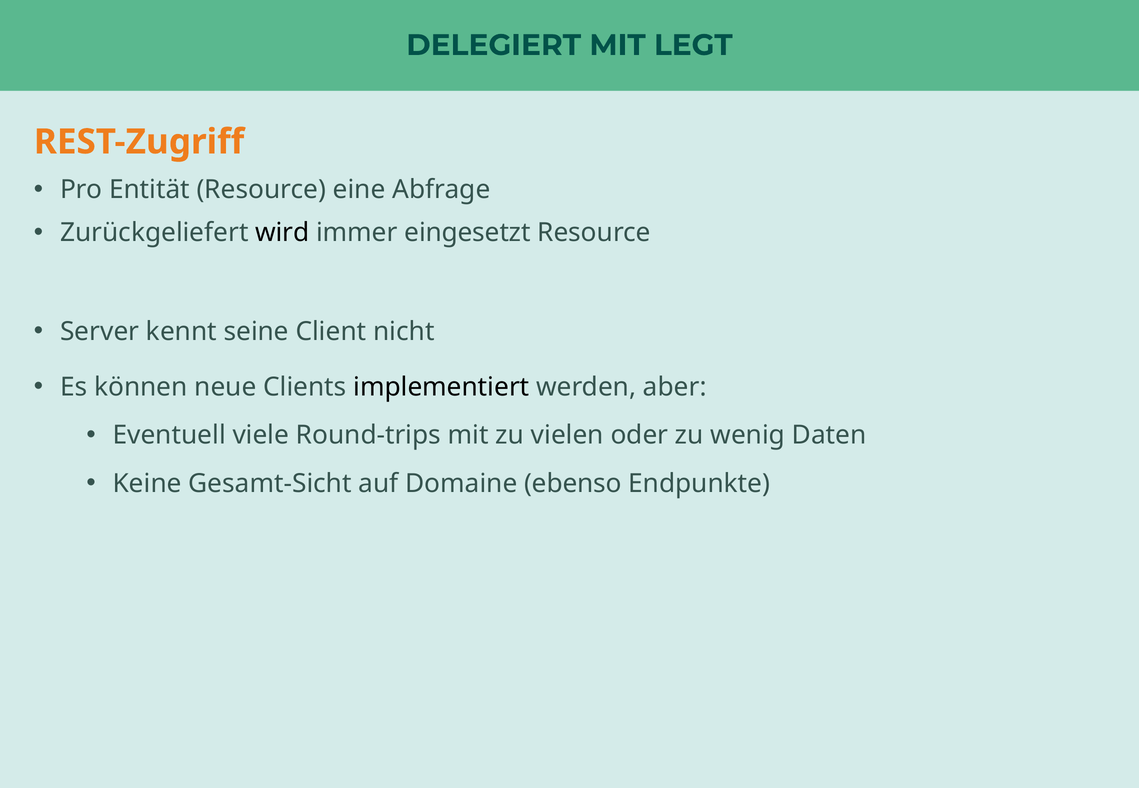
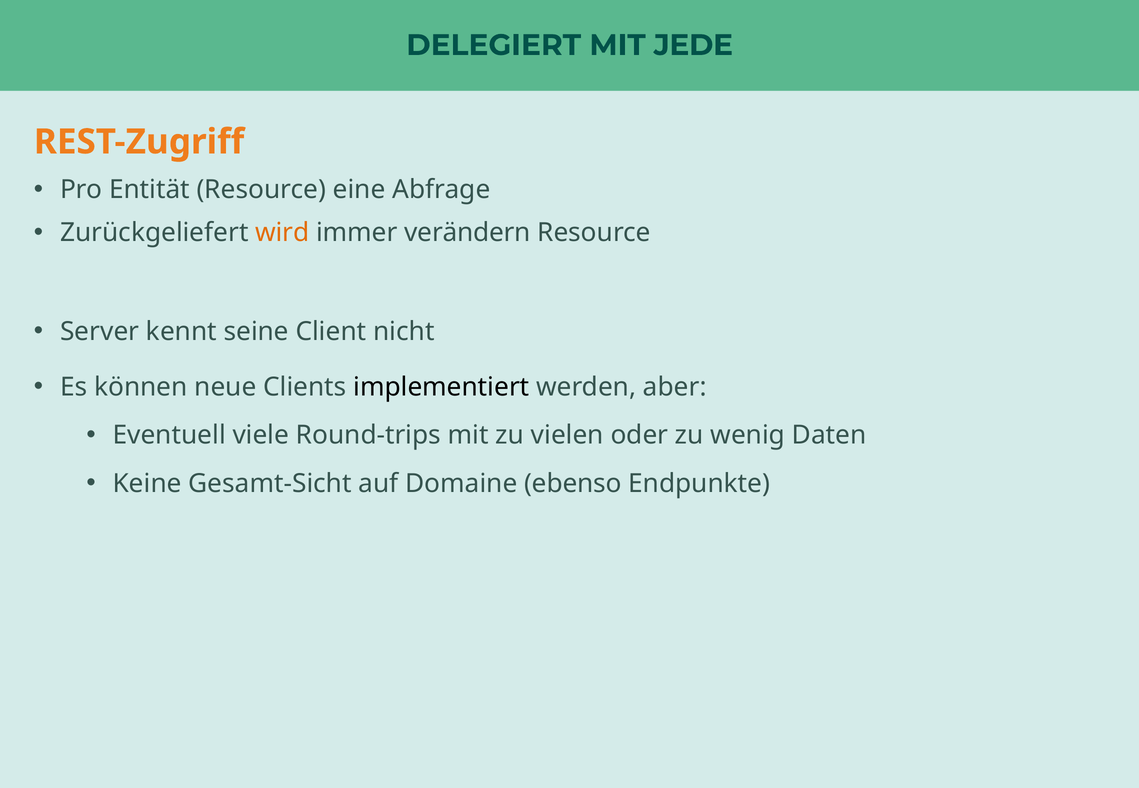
LEGT: LEGT -> JEDE (693, 45)
wird colour: black -> orange (282, 233)
eingesetzt: eingesetzt -> verändern (467, 233)
